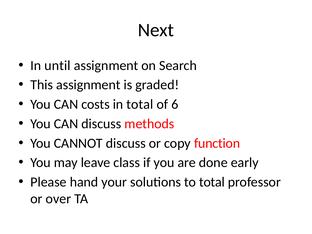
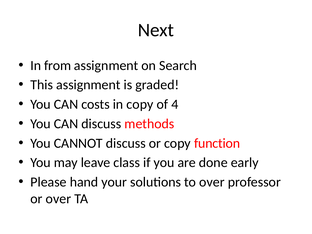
until: until -> from (58, 65)
in total: total -> copy (140, 104)
6: 6 -> 4 (175, 104)
to total: total -> over (212, 182)
